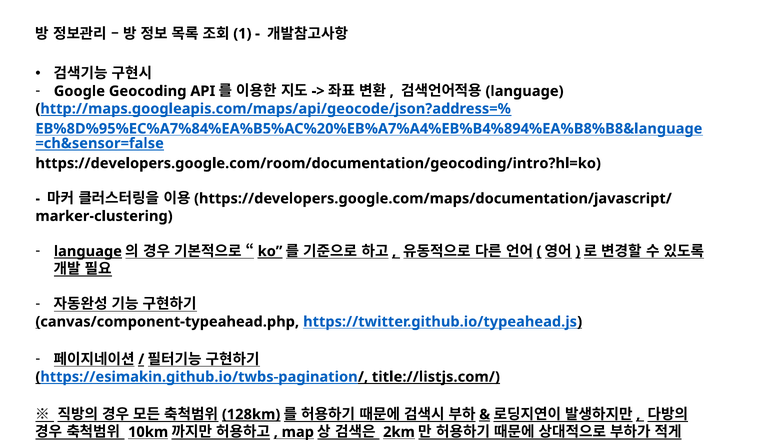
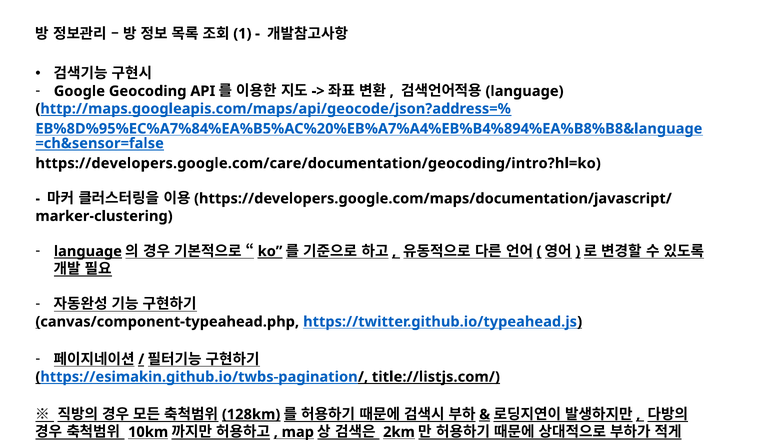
https://developers.google.com/room/documentation/geocoding/intro?hl=ko: https://developers.google.com/room/documentation/geocoding/intro?hl=ko -> https://developers.google.com/care/documentation/geocoding/intro?hl=ko (318, 163)
